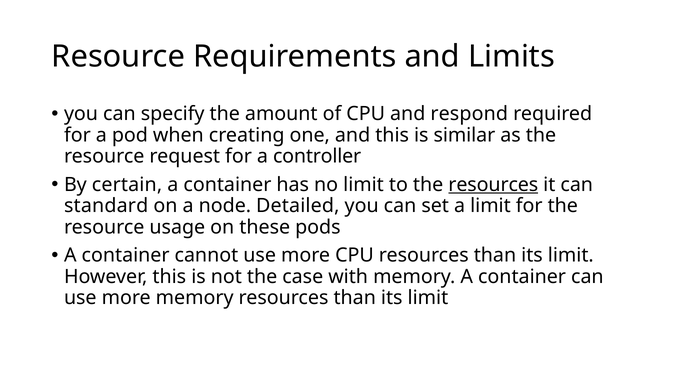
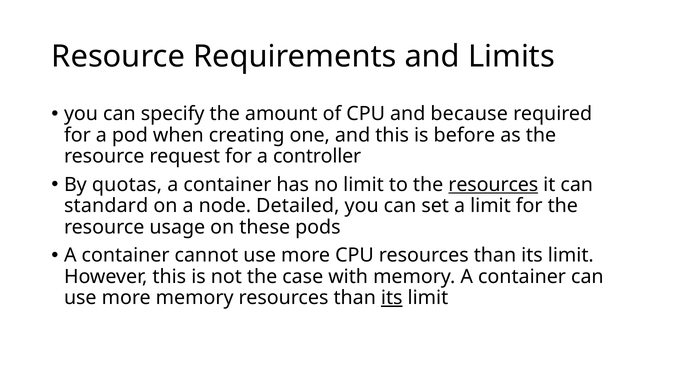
respond: respond -> because (469, 114)
similar: similar -> before (464, 135)
certain: certain -> quotas (127, 185)
its underline: none -> present (392, 298)
